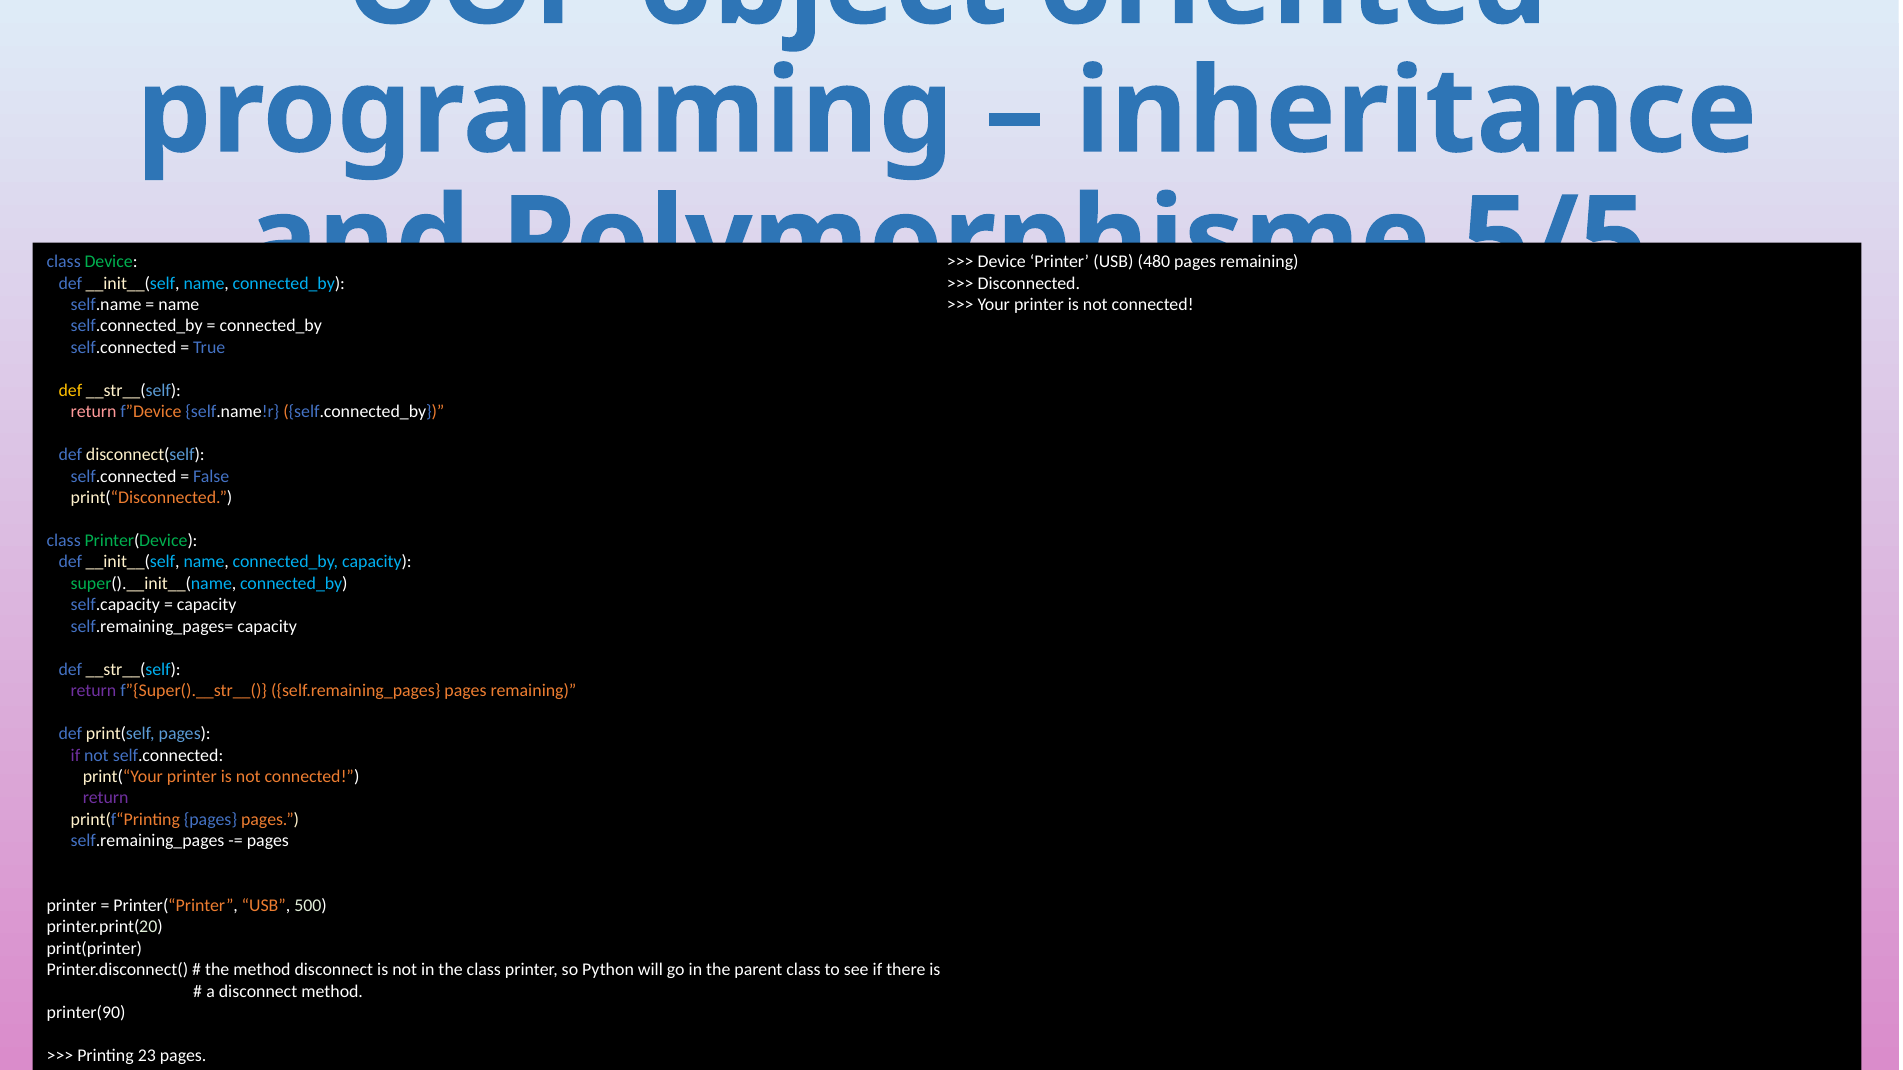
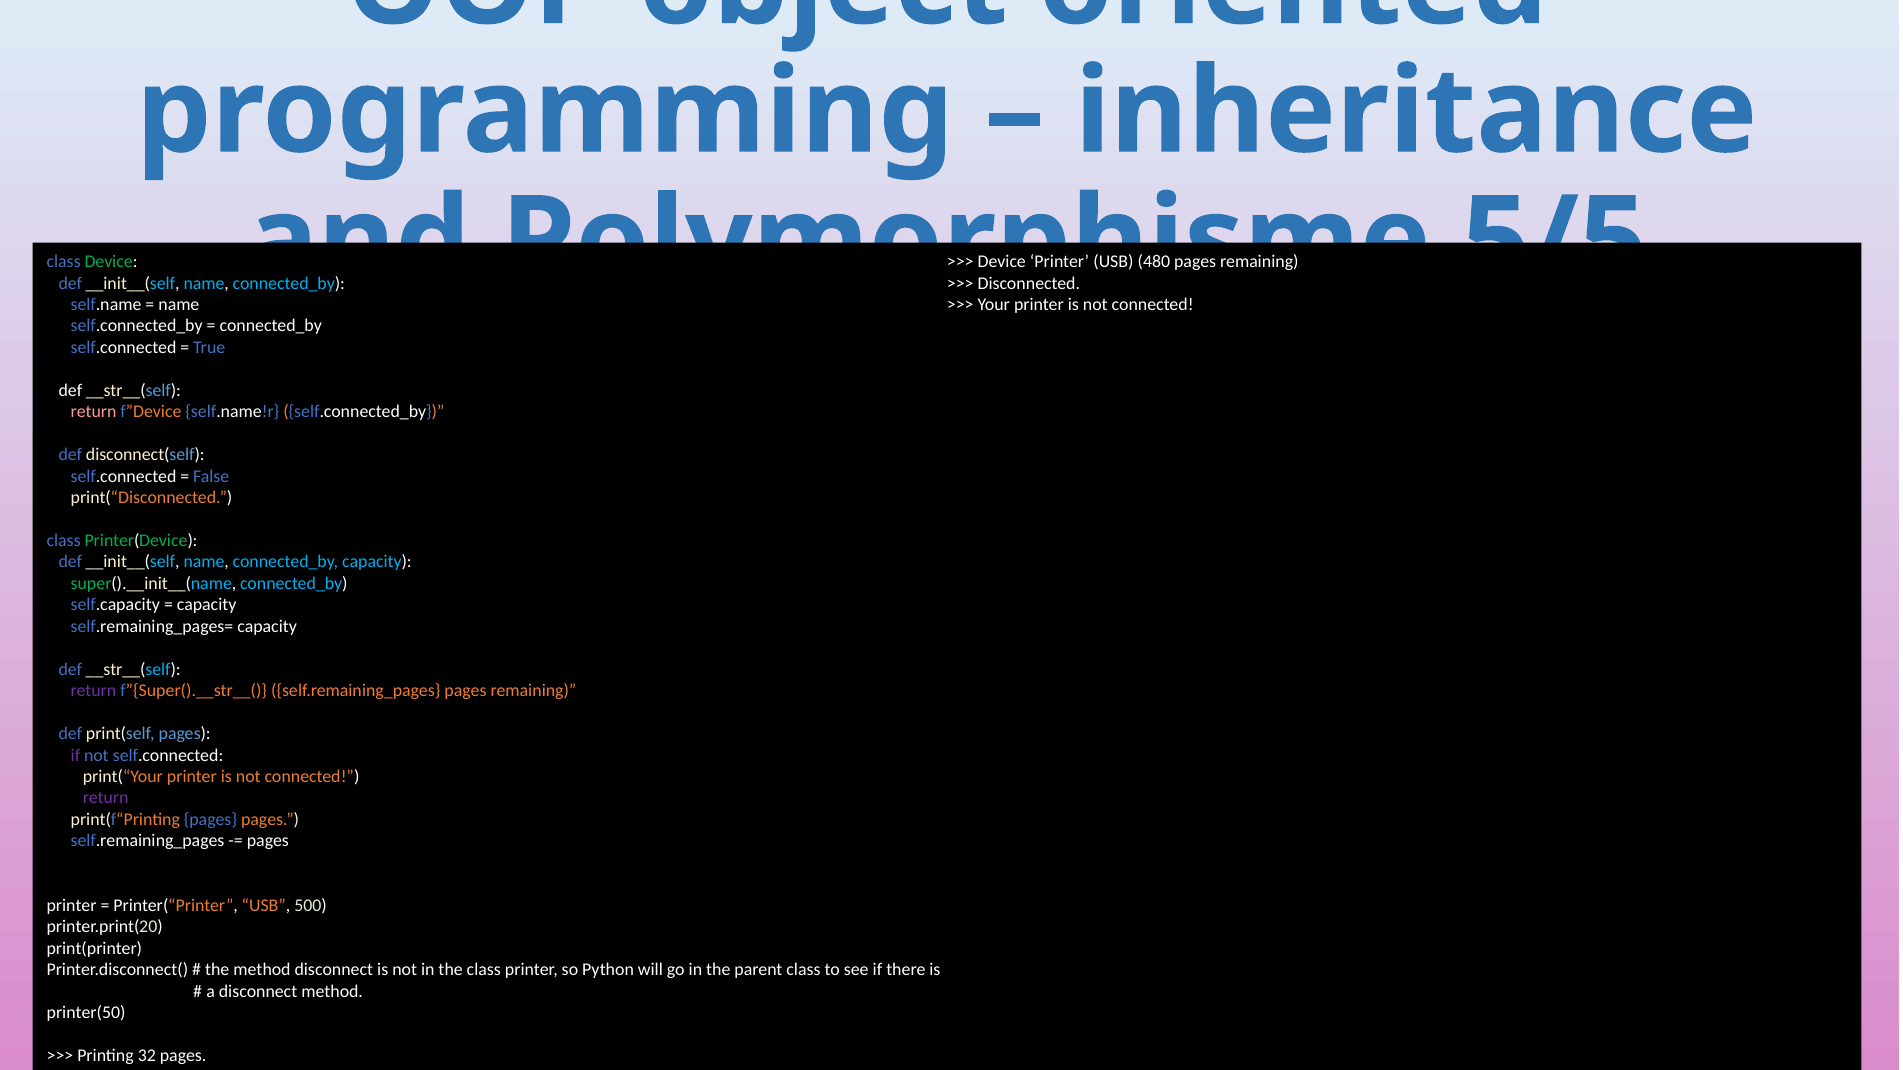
def colour: yellow -> white (70, 391)
printer(90: printer(90 -> printer(50 (86, 1013)
23: 23 -> 32 (147, 1056)
